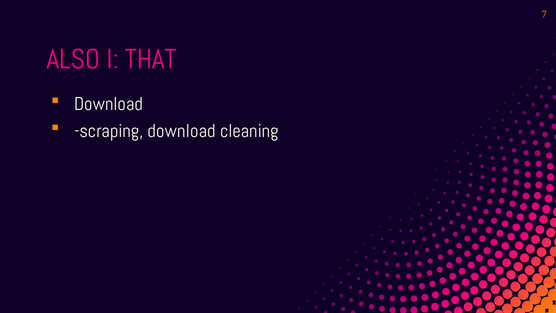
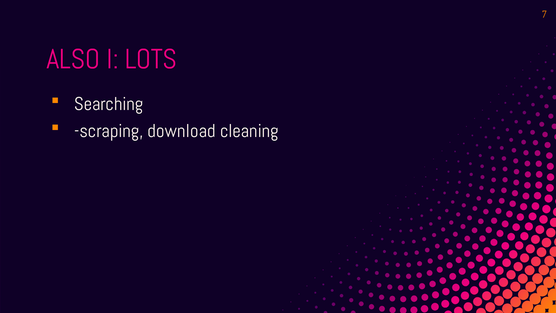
THAT: THAT -> LOTS (151, 59)
Download: Download -> Searching (109, 104)
